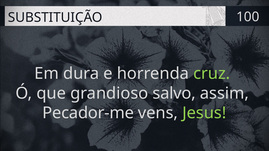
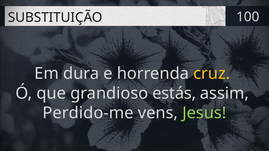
cruz colour: light green -> yellow (212, 74)
salvo: salvo -> estás (174, 93)
Pecador-me: Pecador-me -> Perdido-me (88, 113)
